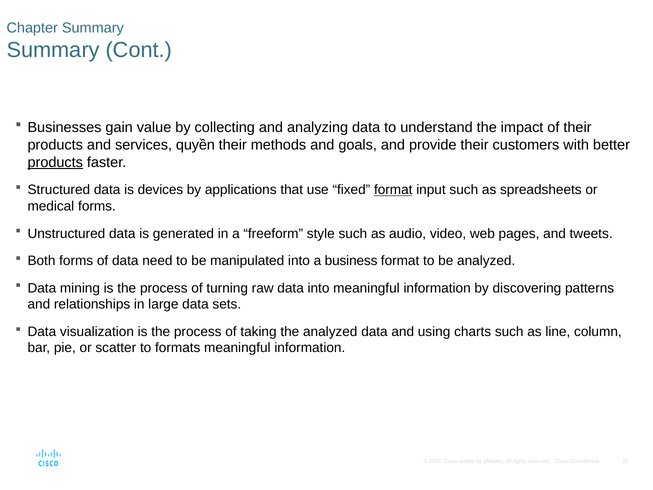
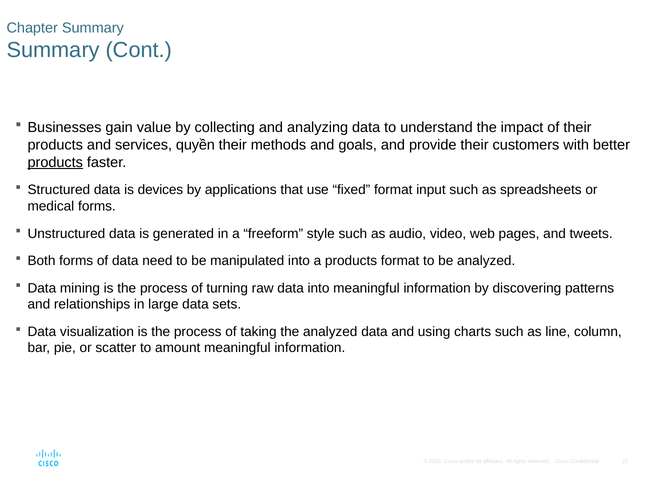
format underline: present -> none (393, 190)
a business: business -> products (351, 261)
formats: formats -> amount (178, 348)
